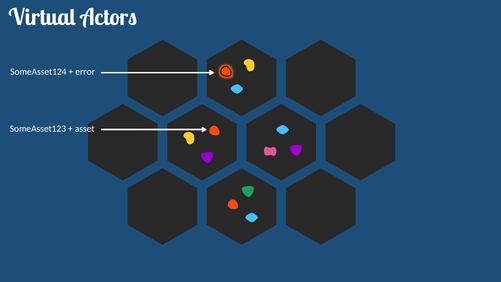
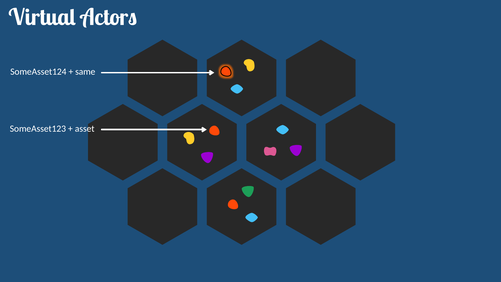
error: error -> same (85, 72)
